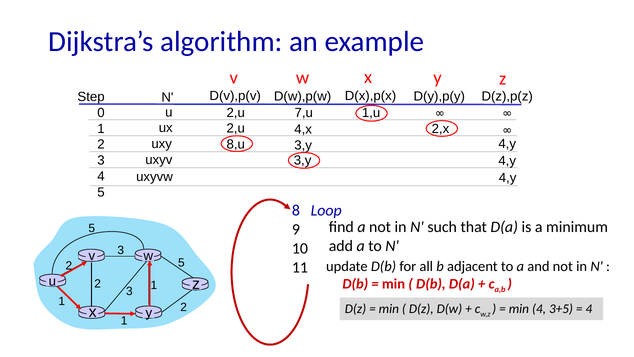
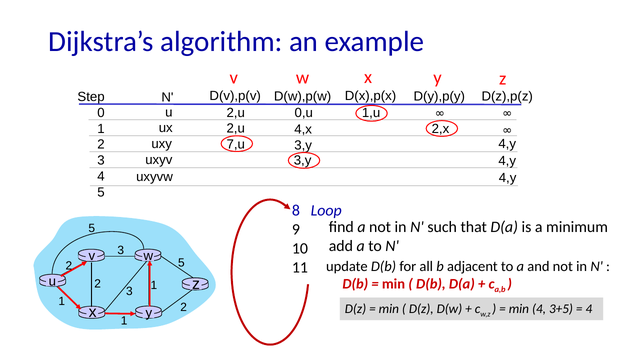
7,u: 7,u -> 0,u (304, 113)
8,u: 8,u -> 7,u (236, 144)
